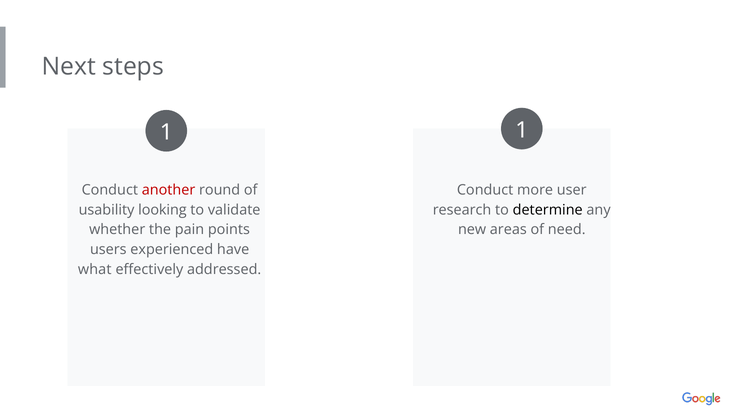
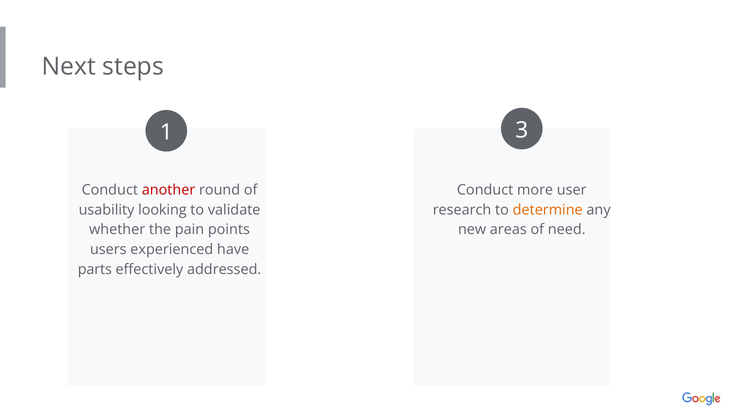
1 1: 1 -> 3 (522, 130)
determine colour: black -> orange (548, 210)
what: what -> parts (95, 269)
